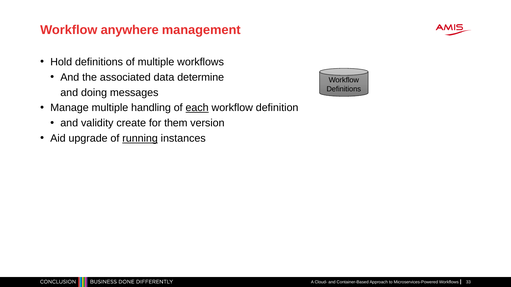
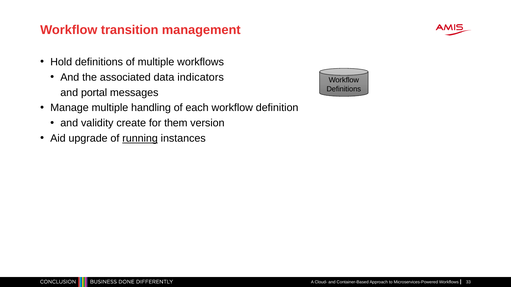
anywhere: anywhere -> transition (130, 30)
determine: determine -> indicators (201, 77)
doing: doing -> portal (94, 93)
each underline: present -> none (197, 108)
